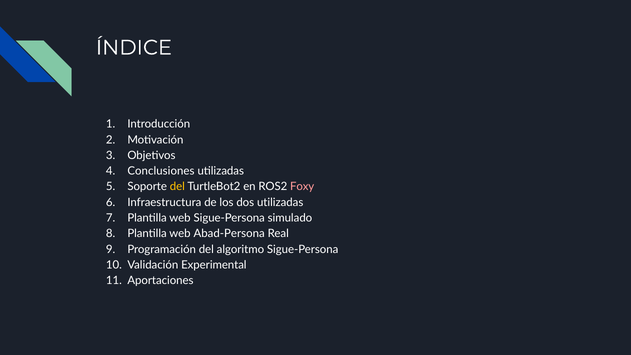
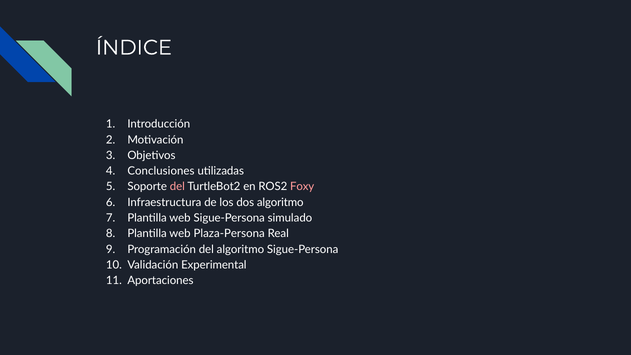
del colour: yellow -> pink (177, 187)
dos utilizadas: utilizadas -> algoritmo (280, 202)
Abad-Persona: Abad-Persona -> Plaza-Persona (229, 234)
